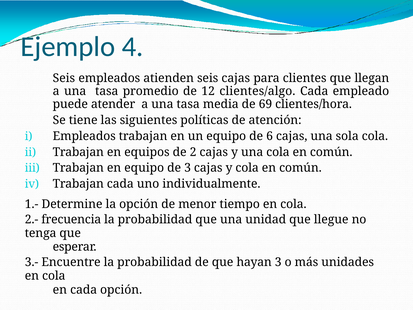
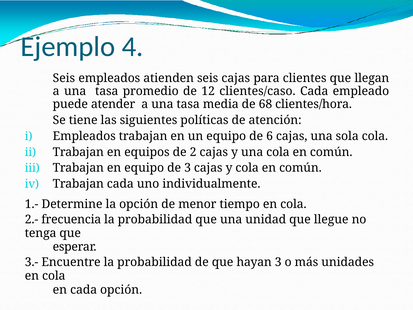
clientes/algo: clientes/algo -> clientes/caso (257, 91)
69: 69 -> 68 (265, 104)
